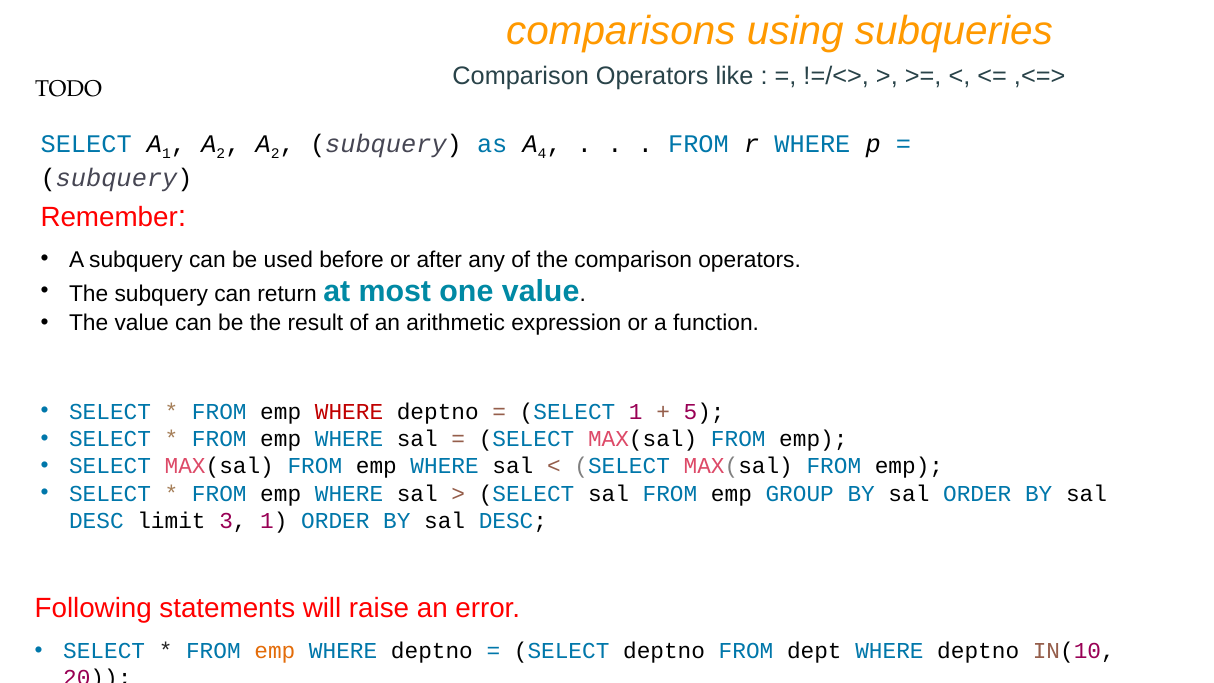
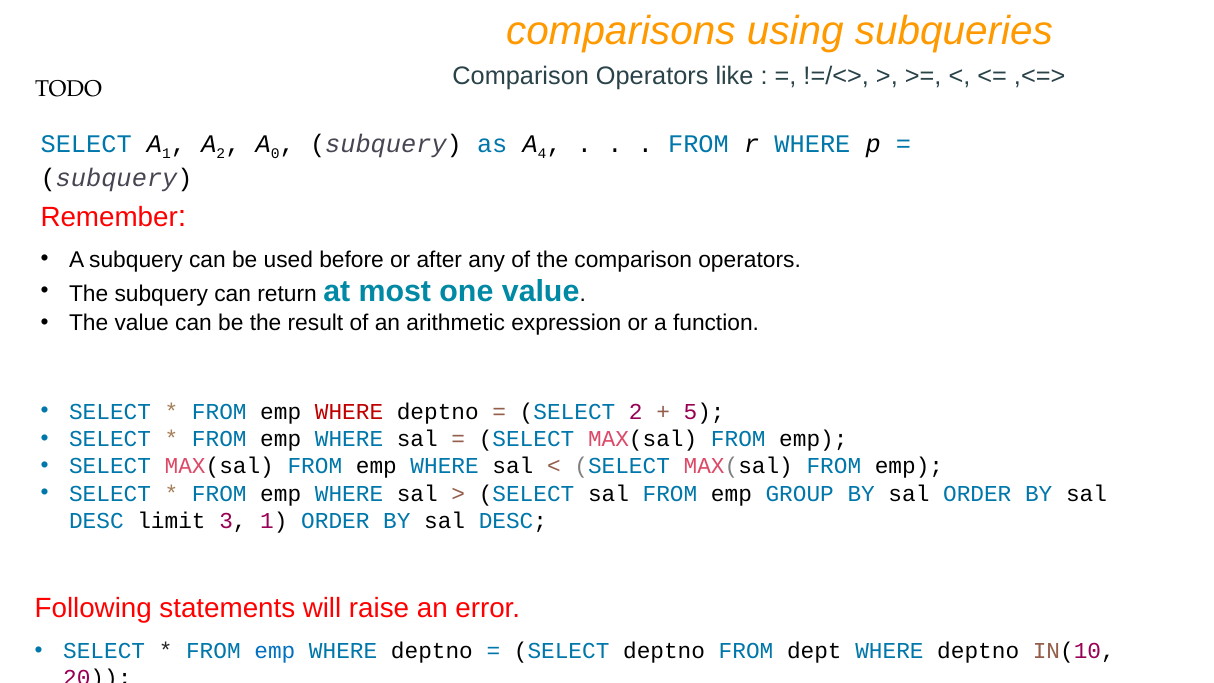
2: 2 -> 0 (275, 154)
SELECT 1: 1 -> 2 (636, 411)
emp colour: orange -> blue (275, 651)
